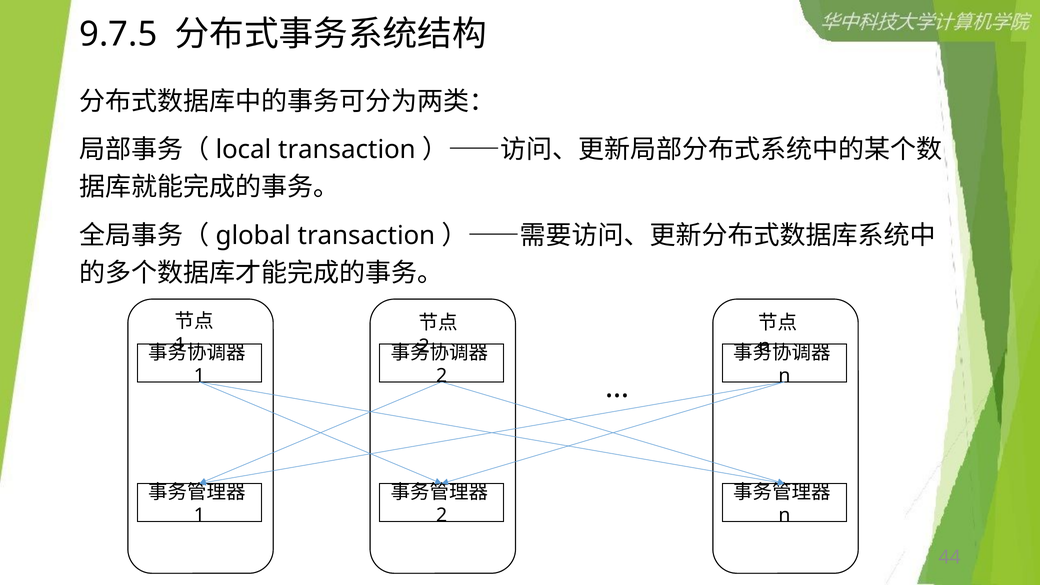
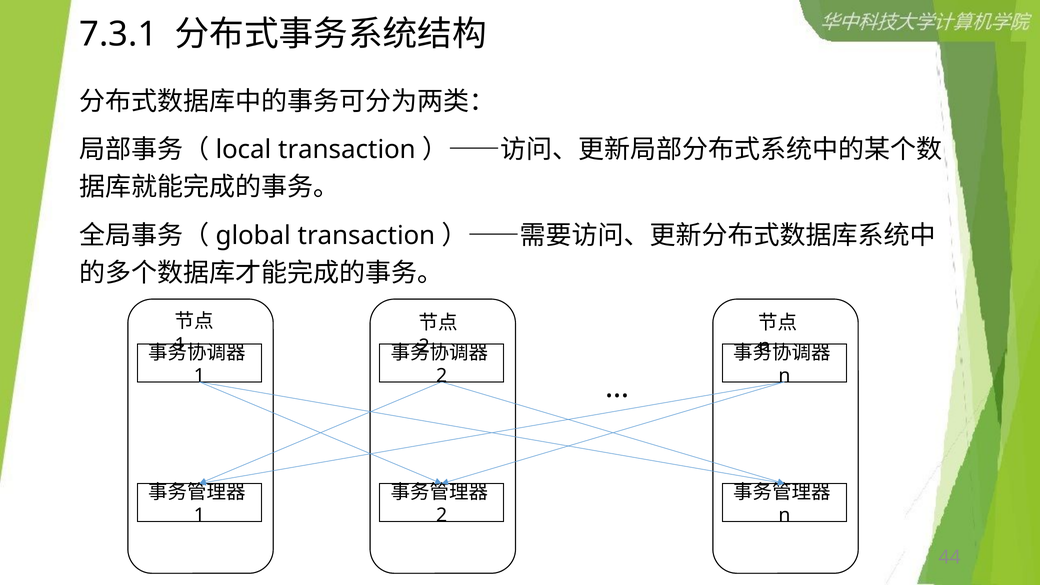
9.7.5: 9.7.5 -> 7.3.1 (118, 34)
